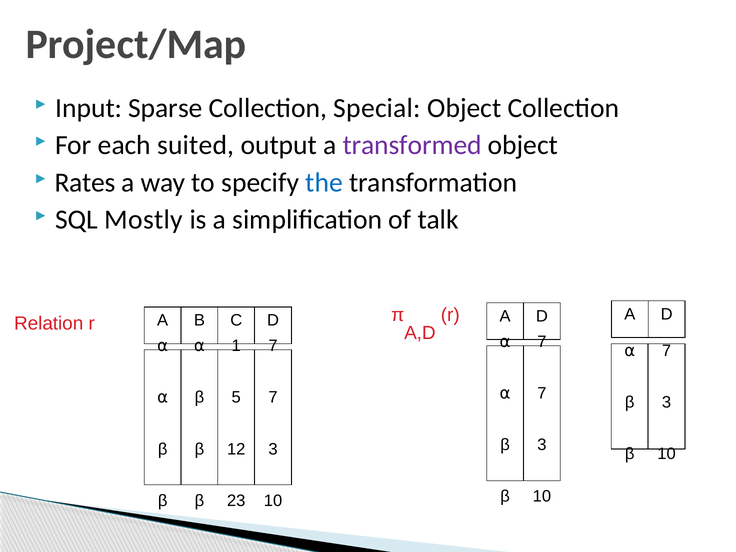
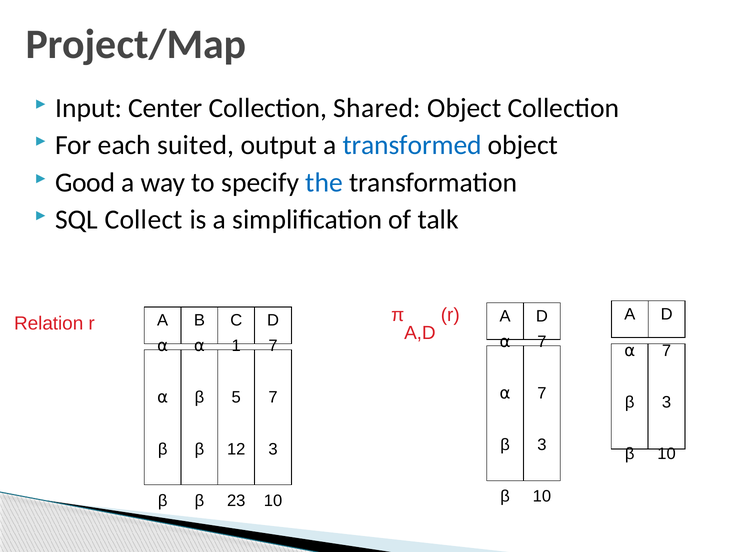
Sparse: Sparse -> Center (165, 108)
Special: Special -> Shared (377, 108)
transformed colour: purple -> blue (412, 145)
Rates: Rates -> Good (85, 183)
Mostly: Mostly -> Collect (144, 220)
